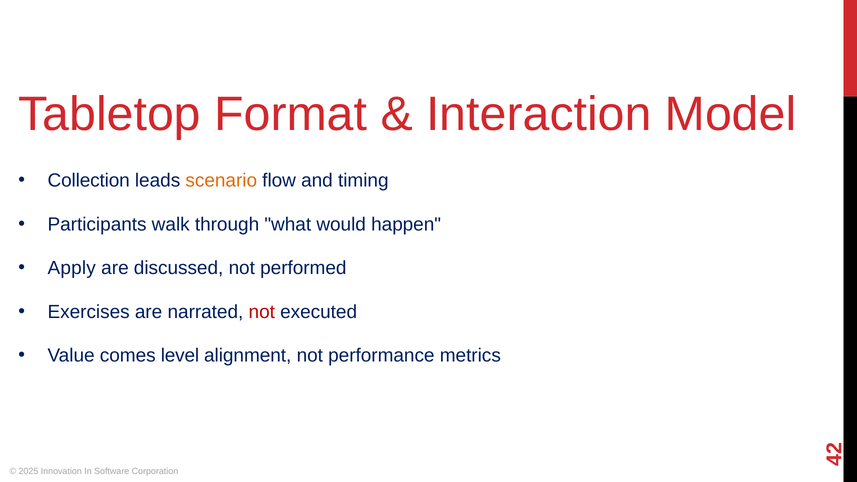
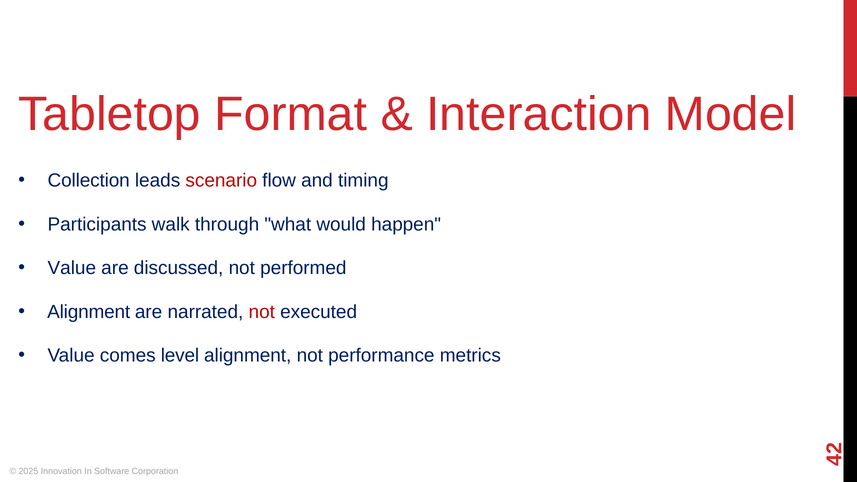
scenario colour: orange -> red (221, 181)
Apply: Apply -> Value (72, 268)
Exercises: Exercises -> Alignment (89, 312)
